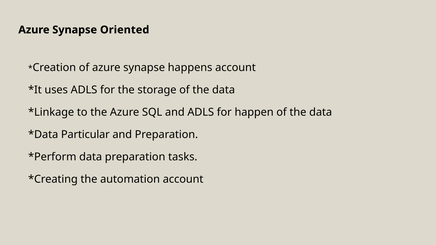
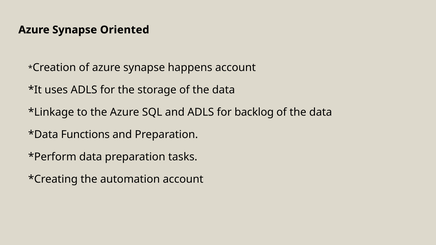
happen: happen -> backlog (254, 112)
Particular: Particular -> Functions (85, 135)
